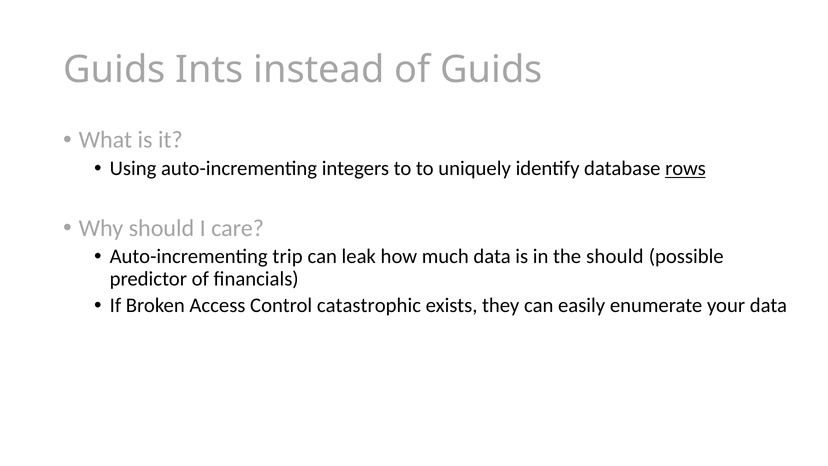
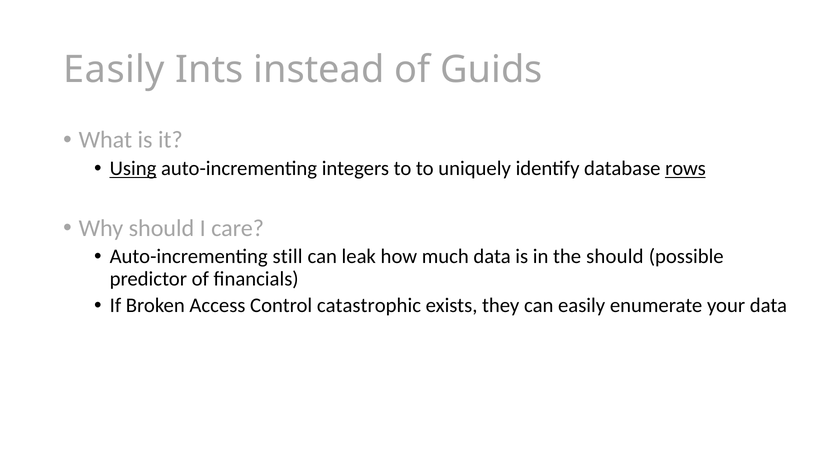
Guids: Guids -> Easily (114, 70)
Using underline: none -> present (133, 168)
trip: trip -> still (288, 256)
